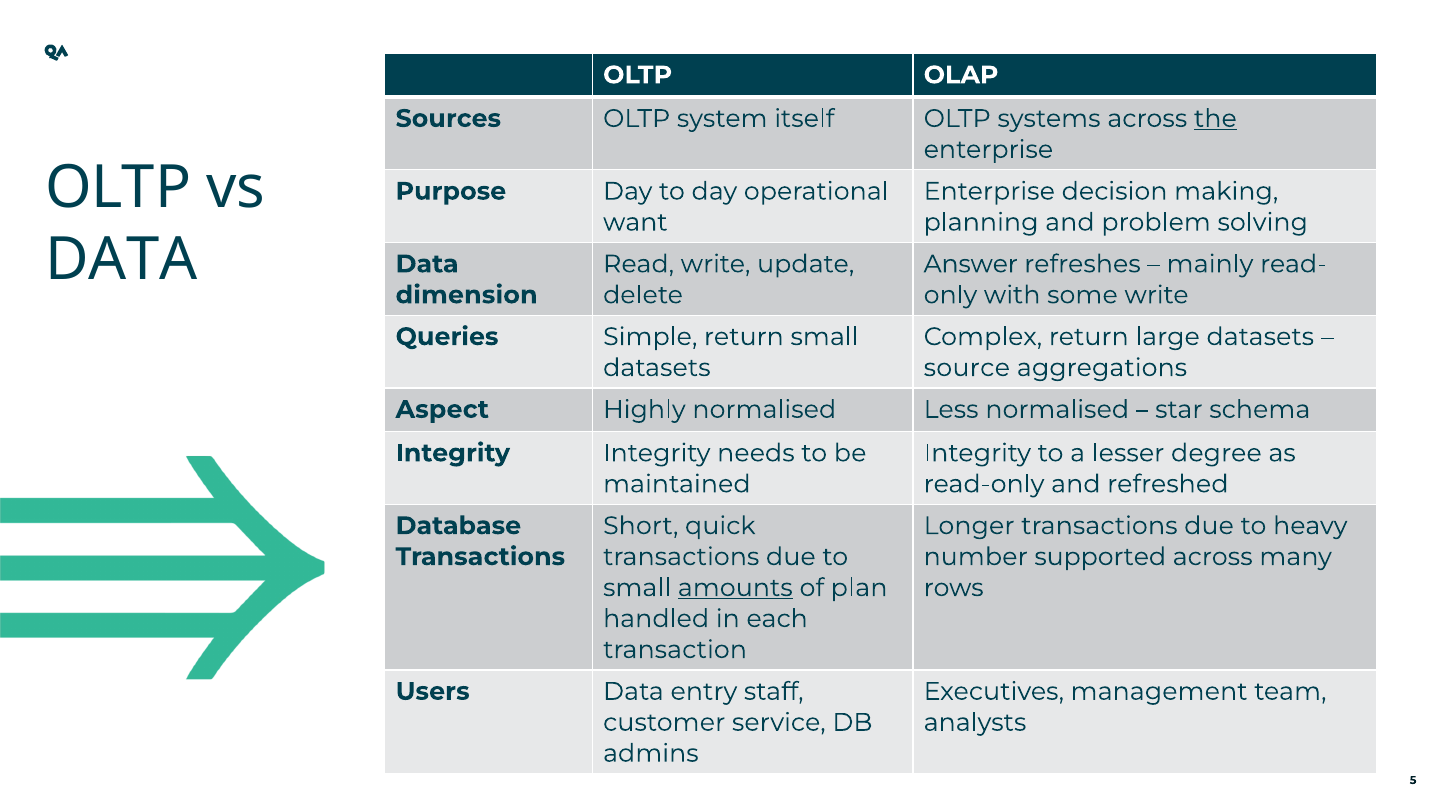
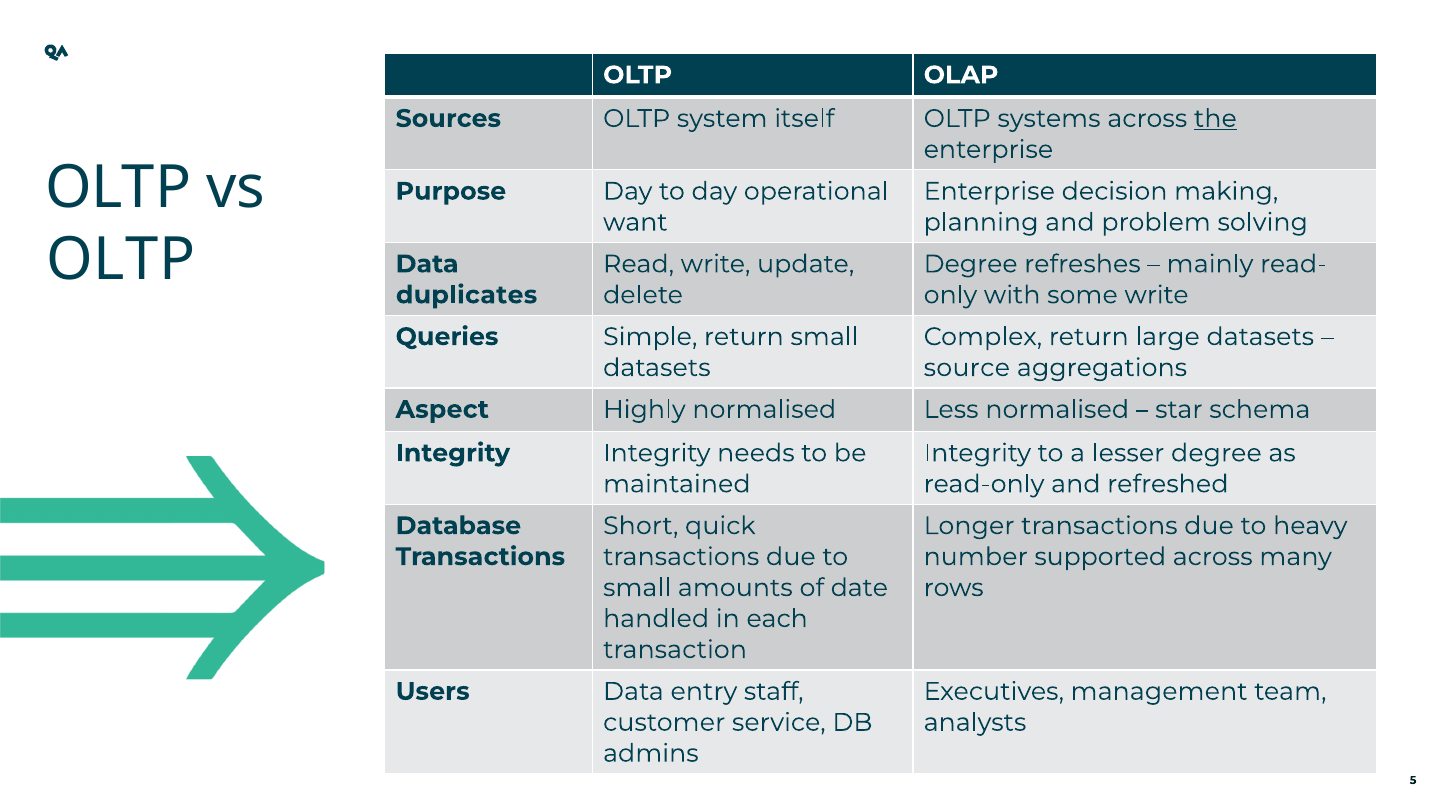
DATA: DATA -> OLTP (121, 260)
Answer: Answer -> Degree (971, 264)
dimension: dimension -> duplicates (467, 295)
amounts underline: present -> none (735, 588)
plan: plan -> date (859, 588)
